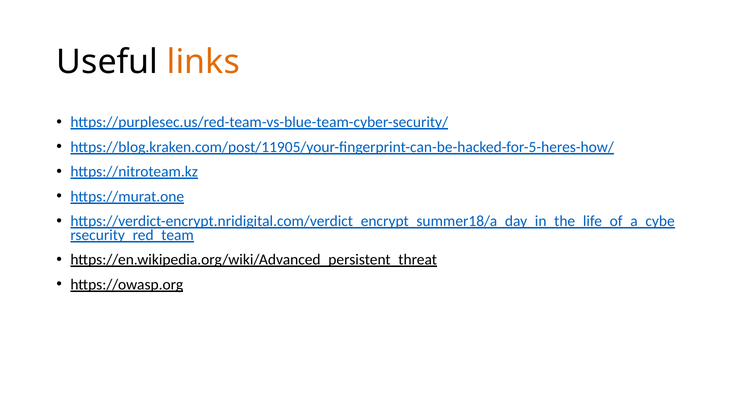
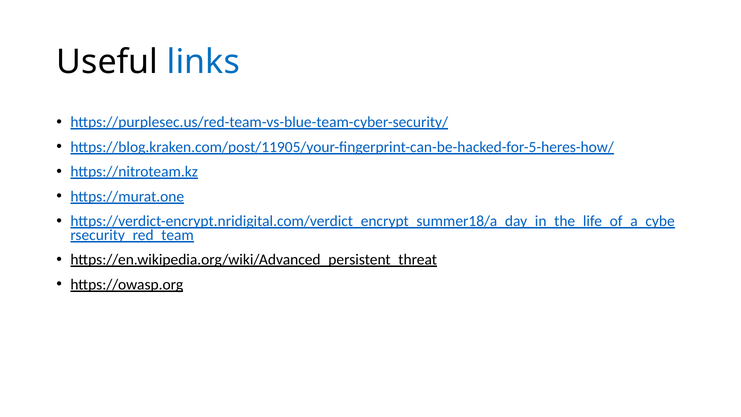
links colour: orange -> blue (203, 62)
